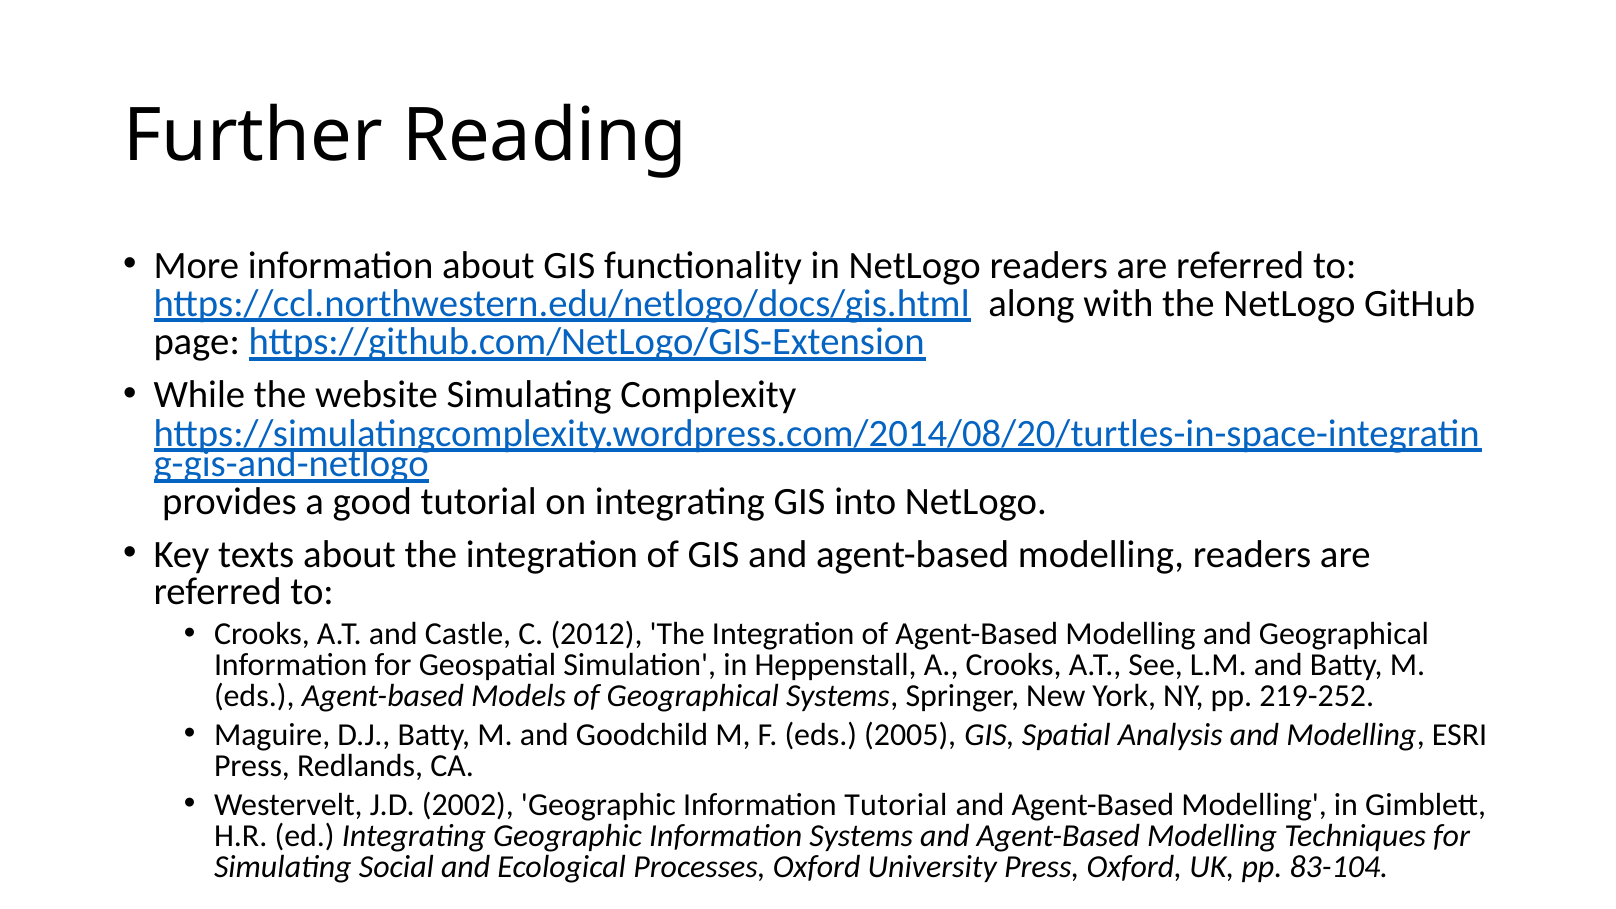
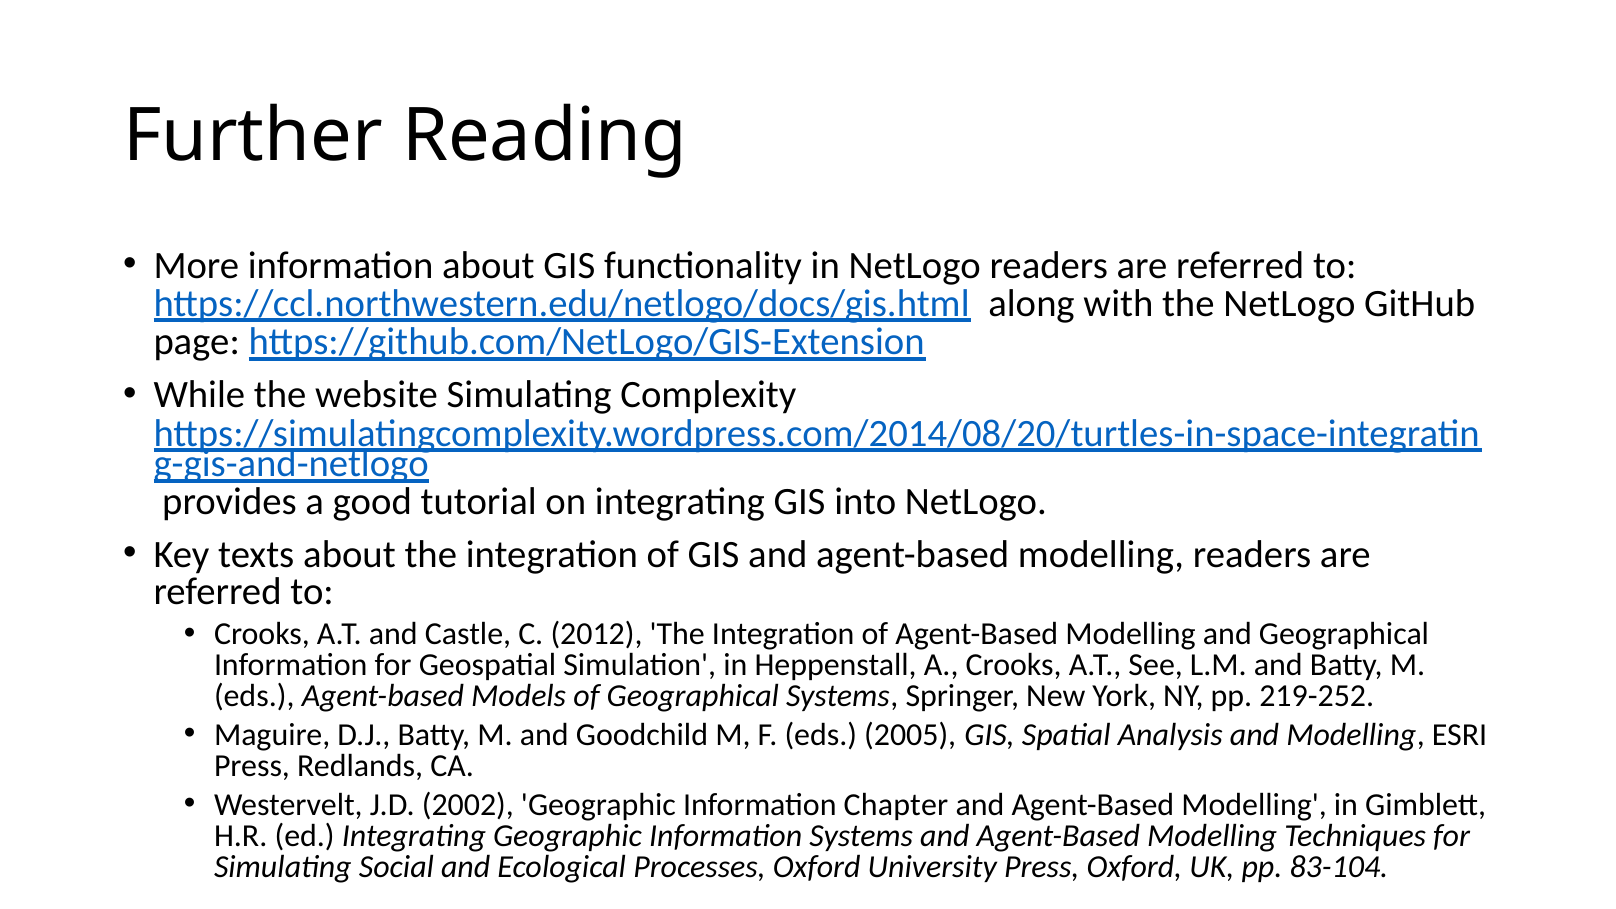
Information Tutorial: Tutorial -> Chapter (896, 805)
